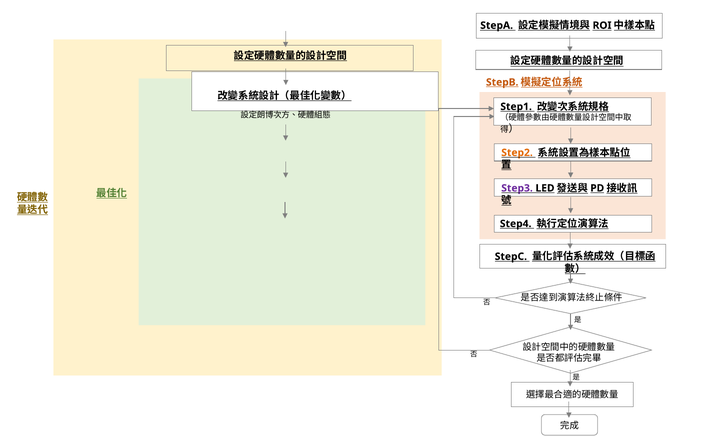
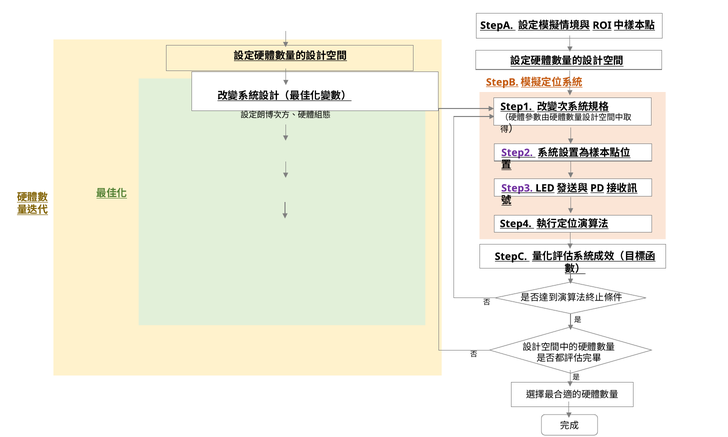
Step2 colour: orange -> purple (517, 153)
